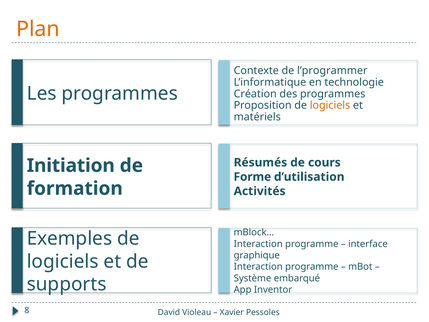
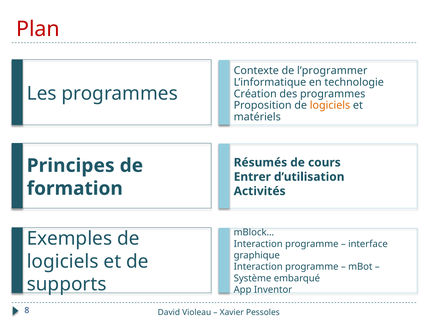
Plan colour: orange -> red (38, 29)
Initiation: Initiation -> Principes (71, 165)
Forme: Forme -> Entrer (252, 177)
